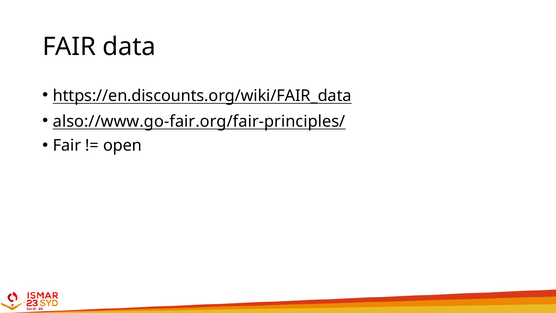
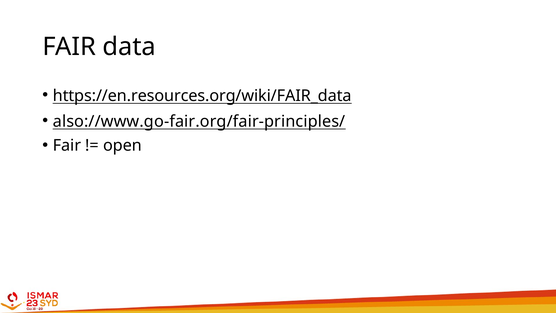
https://en.discounts.org/wiki/FAIR_data: https://en.discounts.org/wiki/FAIR_data -> https://en.resources.org/wiki/FAIR_data (202, 96)
